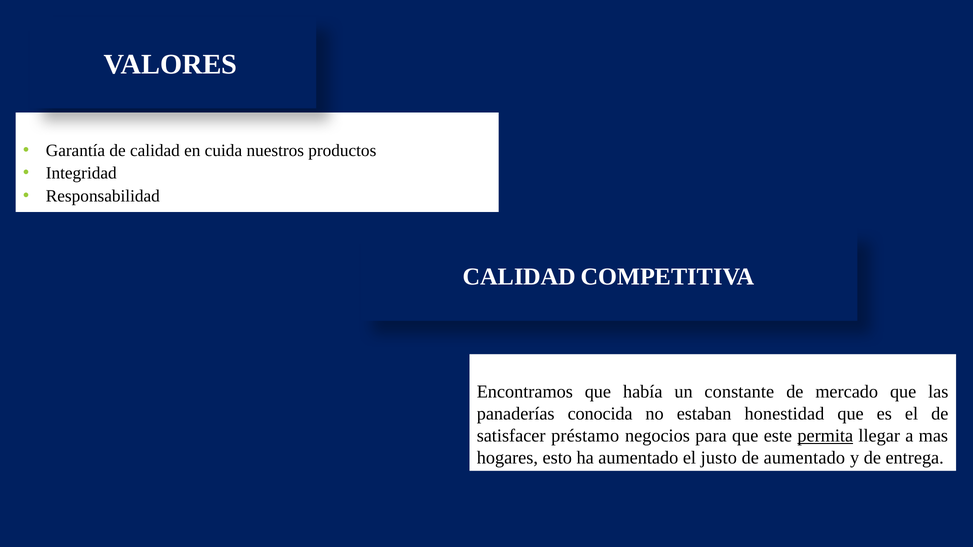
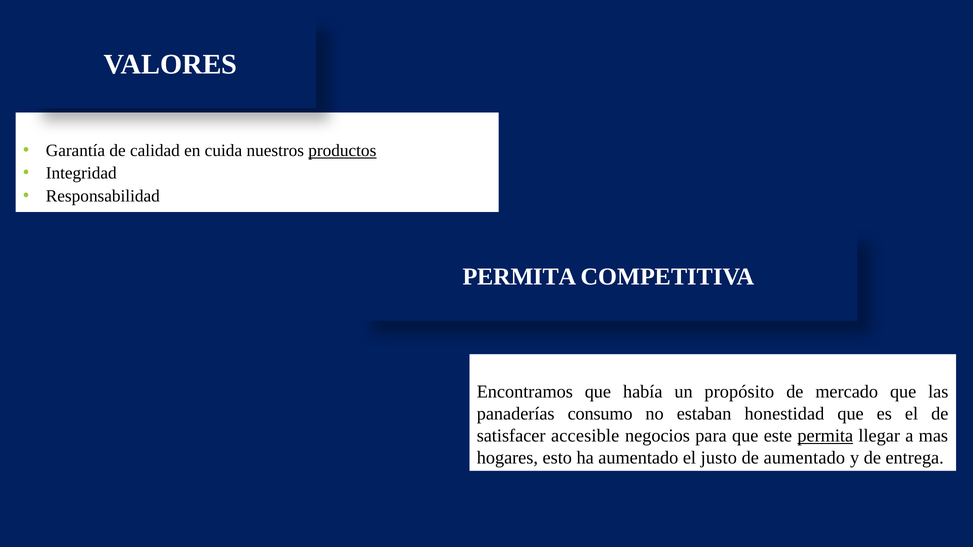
productos underline: none -> present (342, 150)
CALIDAD: CALIDAD -> PERMITA (520, 277)
constante: constante -> propósito (739, 392)
conocida: conocida -> consumo (600, 414)
préstamo: préstamo -> accesible (585, 436)
